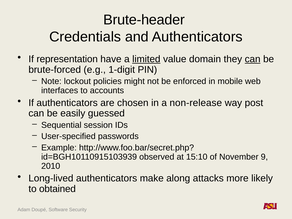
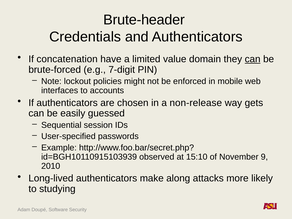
representation: representation -> concatenation (67, 59)
limited underline: present -> none (146, 59)
1-digit: 1-digit -> 7-digit (122, 70)
post: post -> gets (254, 103)
obtained: obtained -> studying (57, 189)
